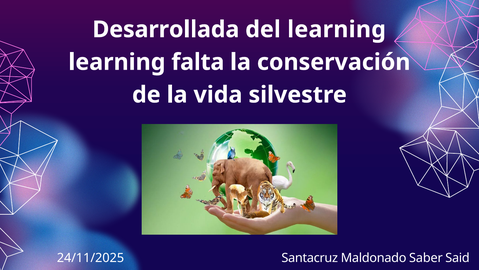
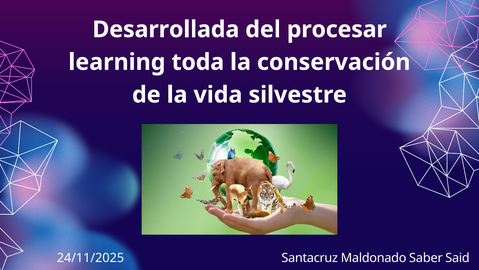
del learning: learning -> procesar (337, 29)
falta: falta -> toda (198, 62)
